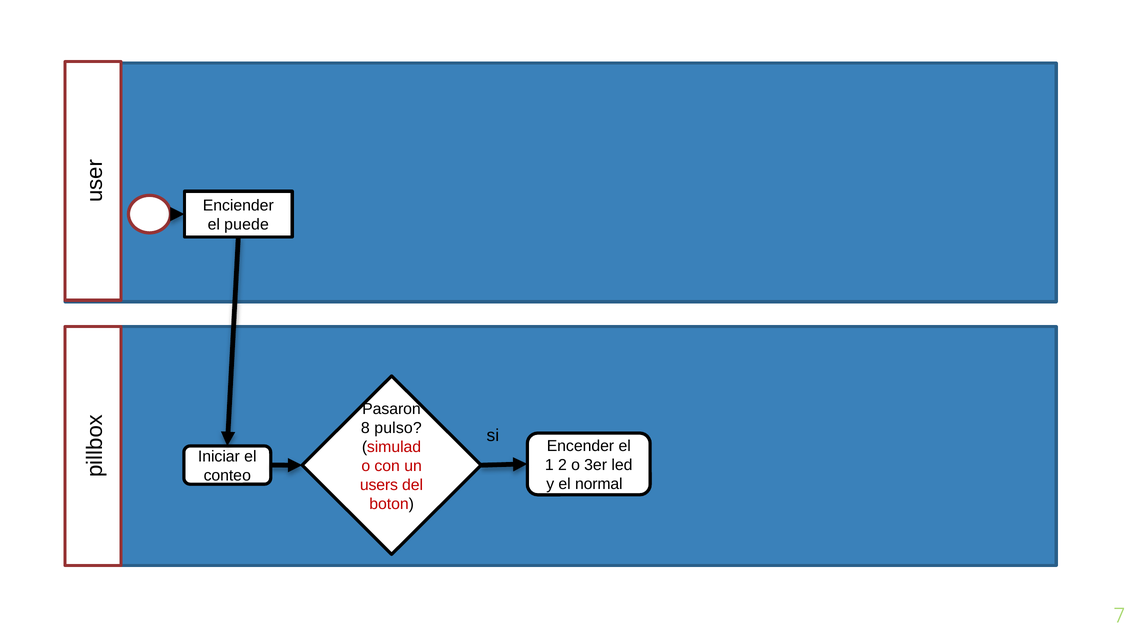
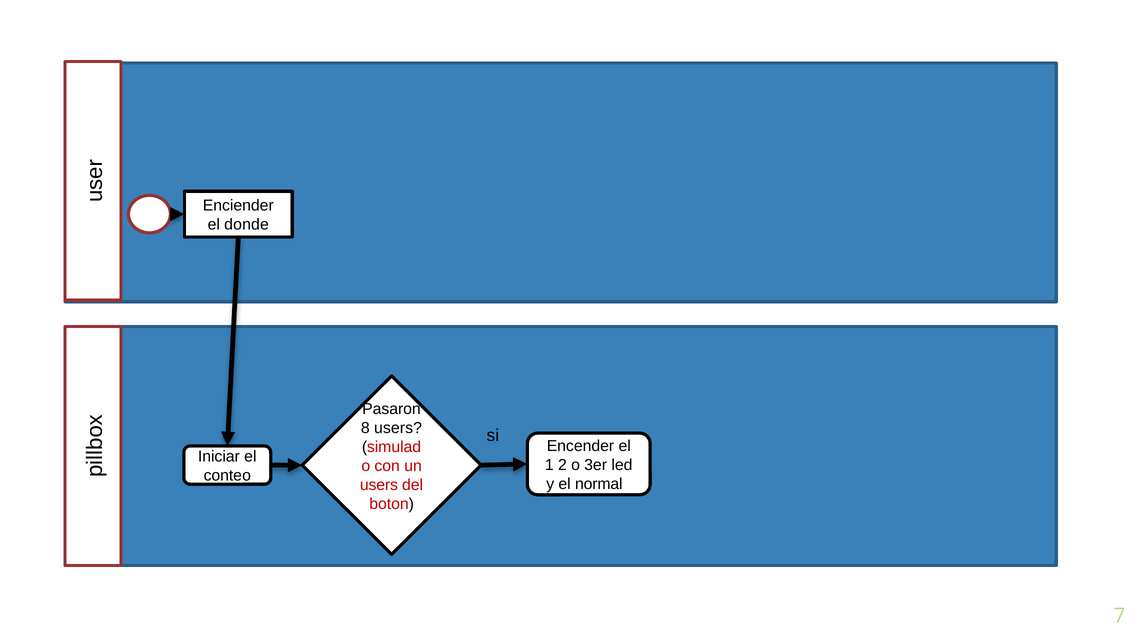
puede: puede -> donde (247, 225)
8 pulso: pulso -> users (398, 428)
